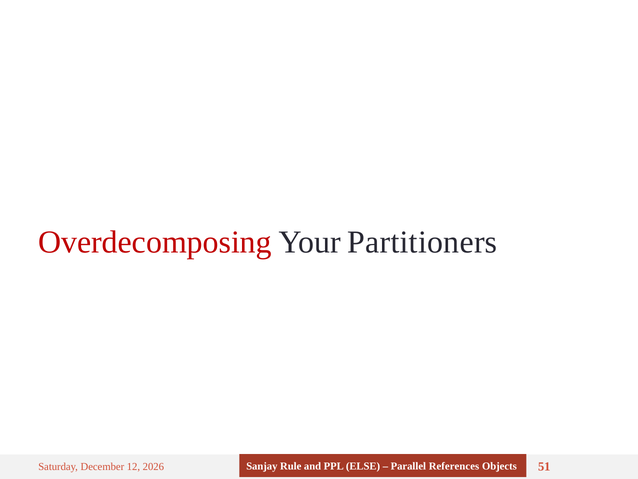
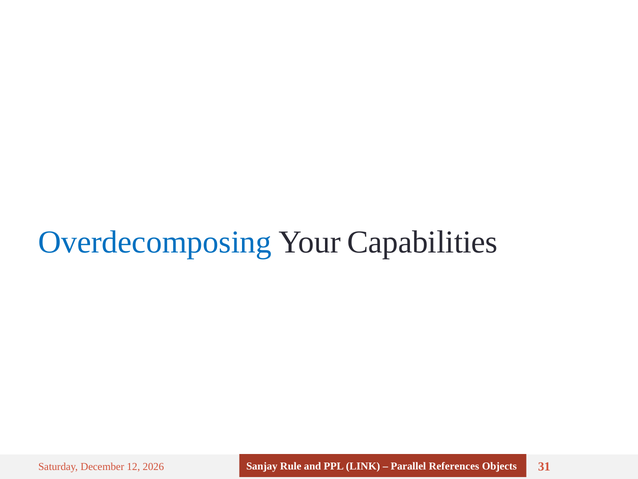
Overdecomposing colour: red -> blue (155, 242)
Partitioners: Partitioners -> Capabilities (423, 242)
ELSE: ELSE -> LINK (363, 466)
51: 51 -> 31 (544, 466)
